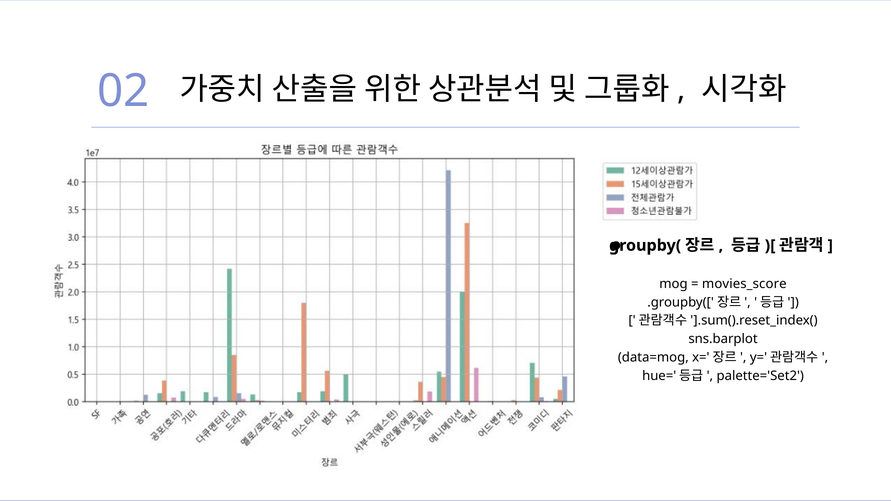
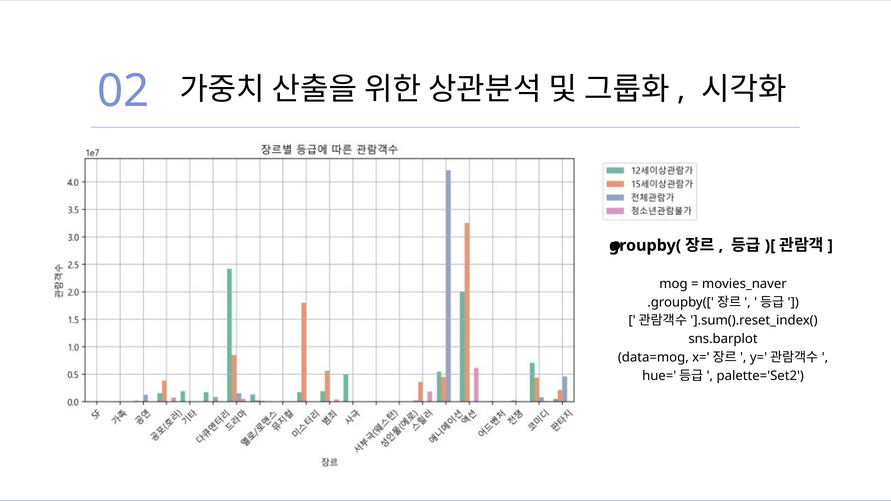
movies_score: movies_score -> movies_naver (744, 284)
